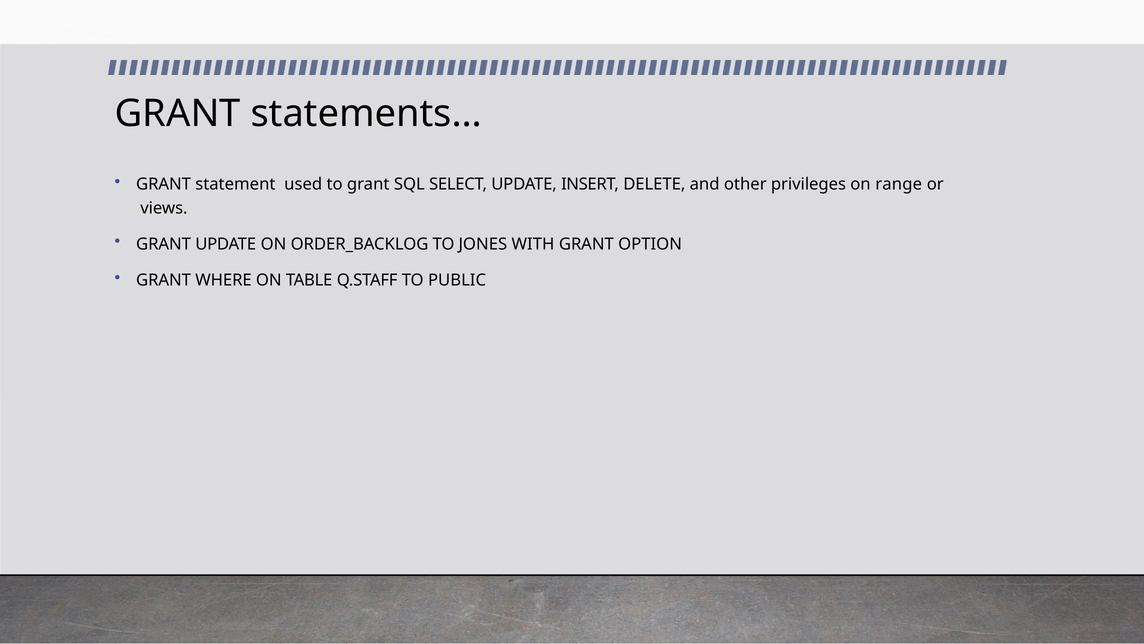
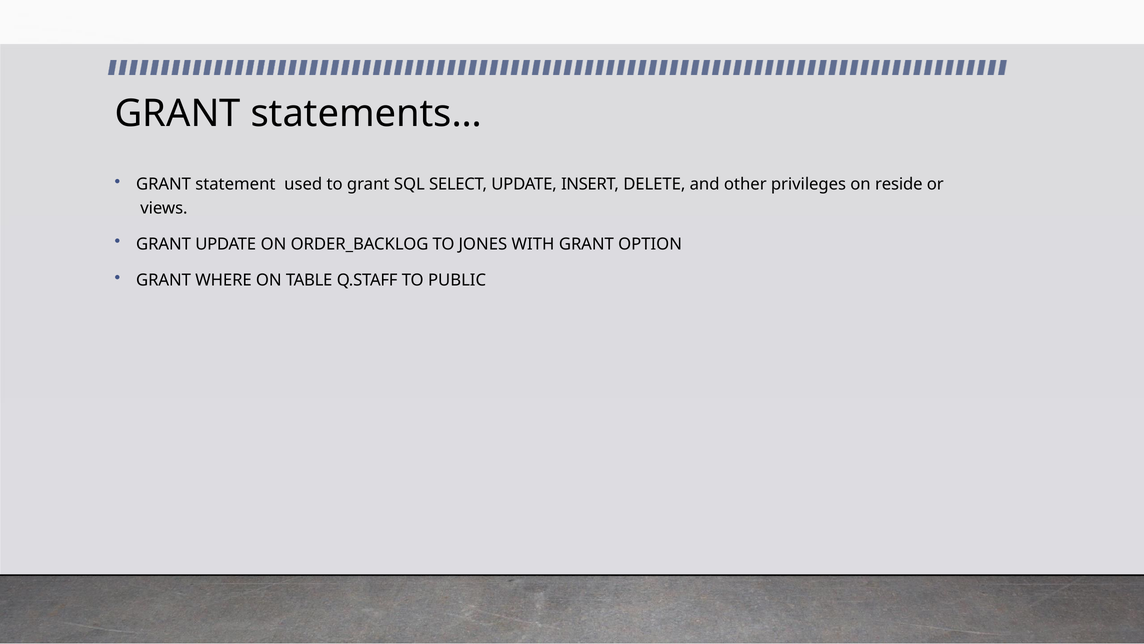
range: range -> reside (899, 184)
